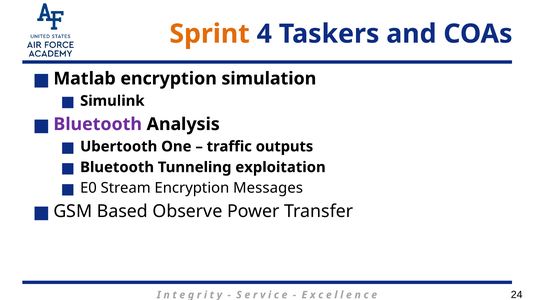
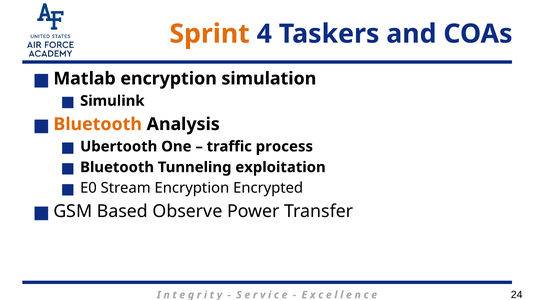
Bluetooth colour: purple -> orange (98, 124)
outputs: outputs -> process (284, 147)
Messages: Messages -> Encrypted (268, 188)
